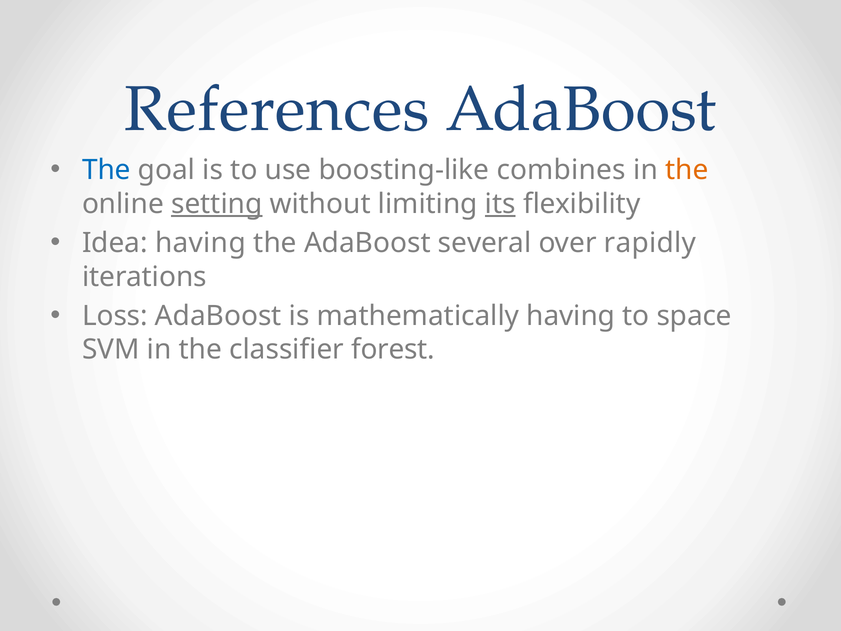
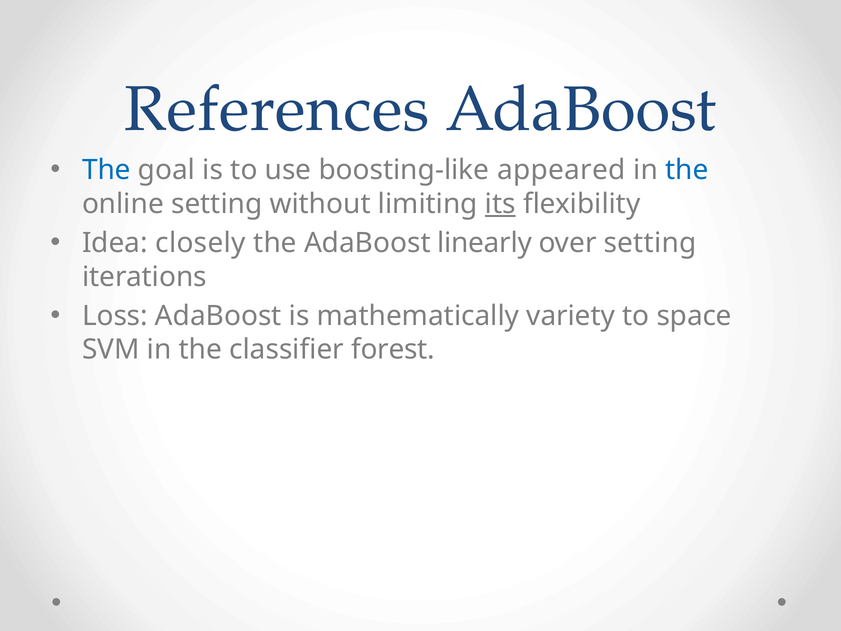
combines: combines -> appeared (561, 170)
the colour: orange -> blue (687, 170)
setting underline: present -> none (217, 204)
Idea having: having -> closely (200, 243)
several: several -> linearly (485, 243)
over rapidly: rapidly -> setting (650, 243)
mathematically having: having -> variety (571, 316)
